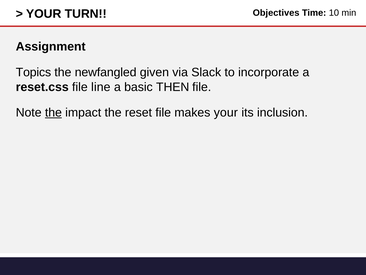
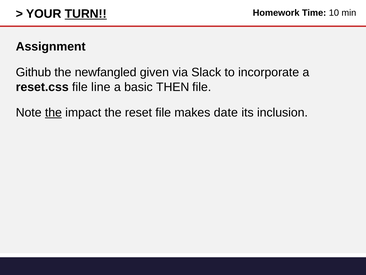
TURN underline: none -> present (86, 14)
Objectives: Objectives -> Homework (276, 13)
Topics: Topics -> Github (33, 72)
makes your: your -> date (226, 112)
